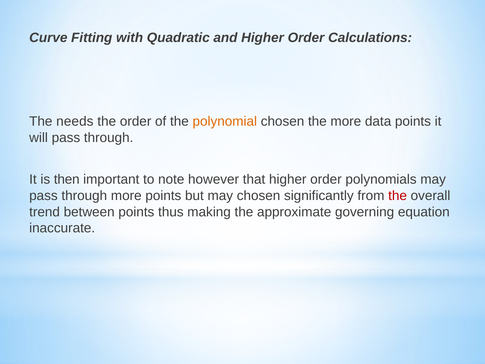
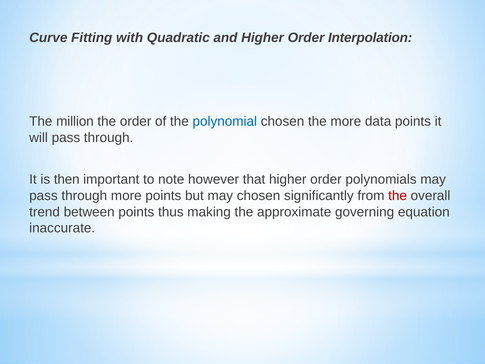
Calculations: Calculations -> Interpolation (370, 38)
needs: needs -> million (75, 121)
polynomial colour: orange -> blue (225, 121)
